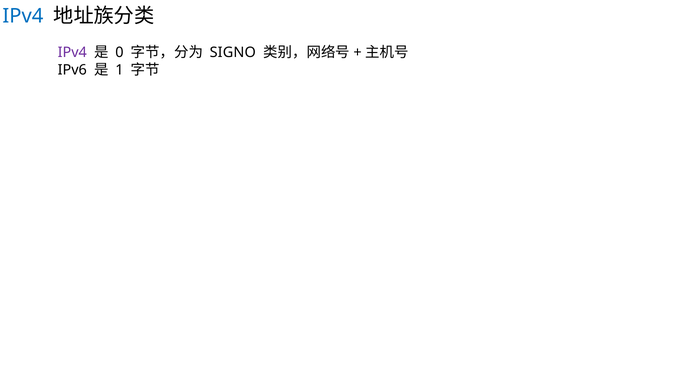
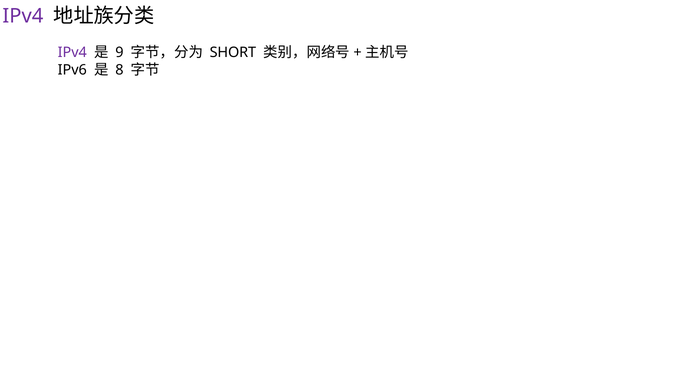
IPv4 colour: blue -> purple (23, 16)
0: 0 -> 9 (119, 53)
SIGNO: SIGNO -> SHORT (233, 53)
1: 1 -> 8 (119, 70)
